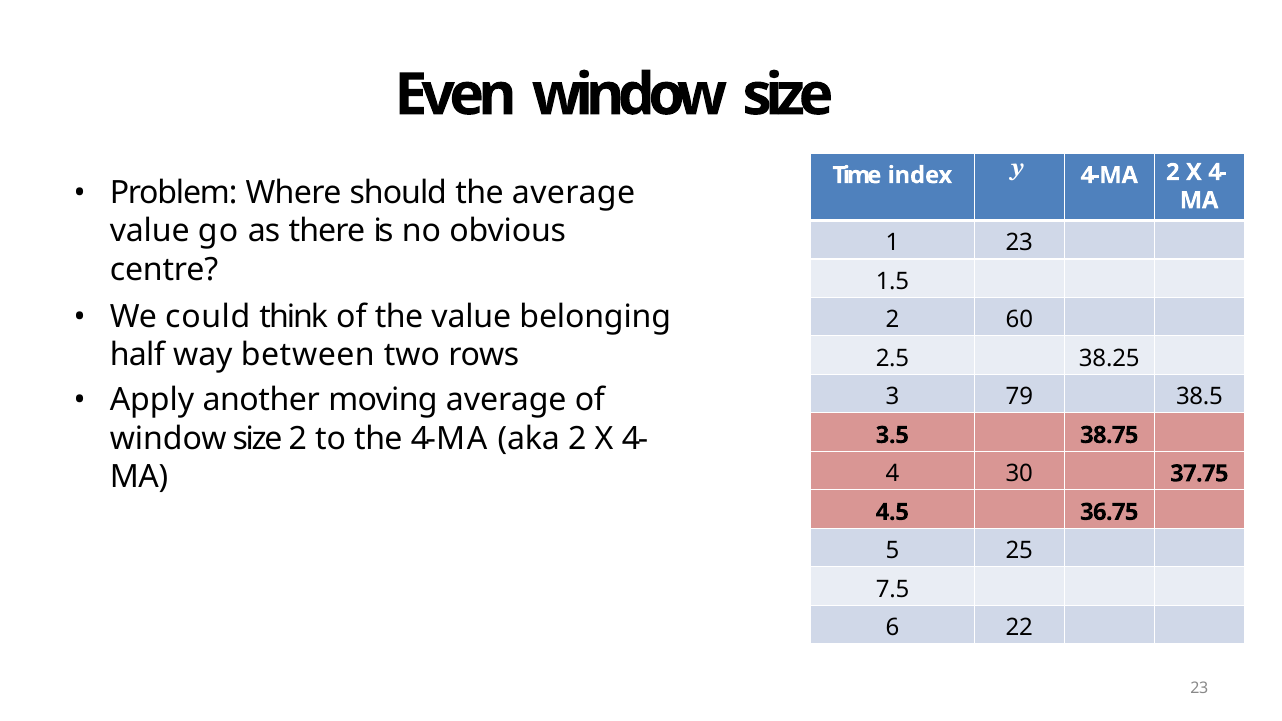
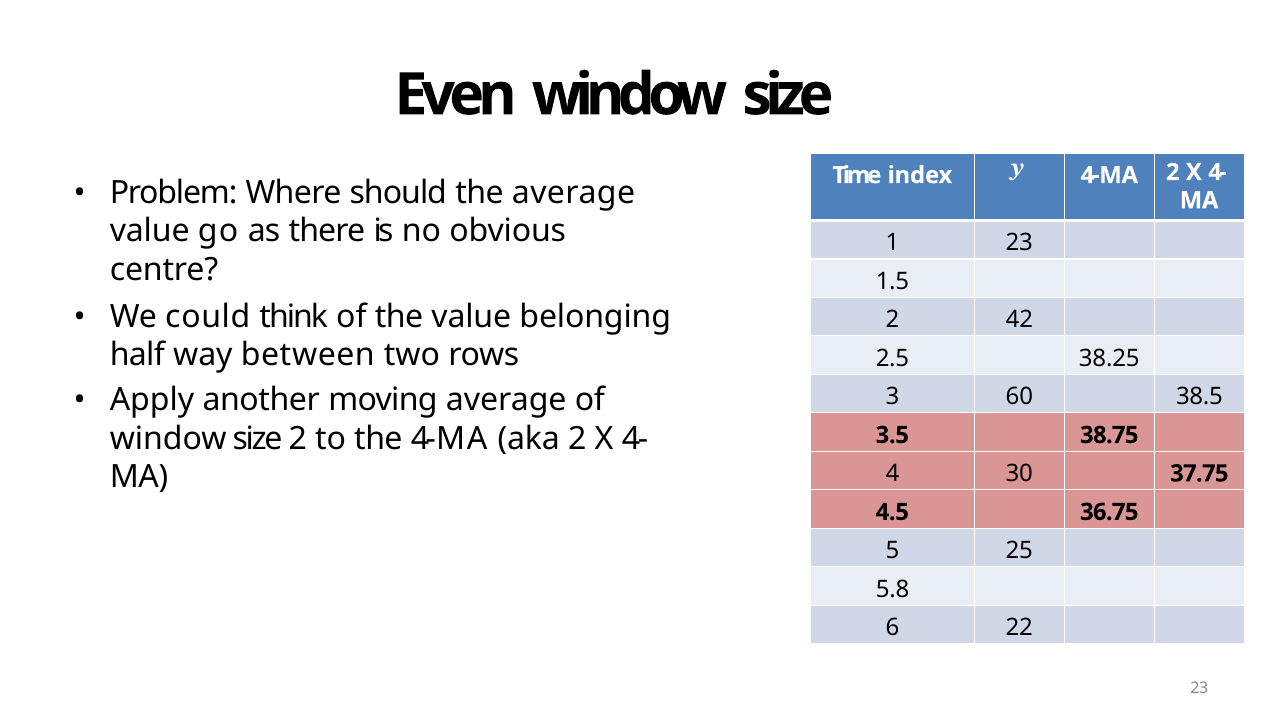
60: 60 -> 42 (1019, 320)
79: 79 -> 60 (1019, 397)
7.5: 7.5 -> 5.8 (893, 589)
